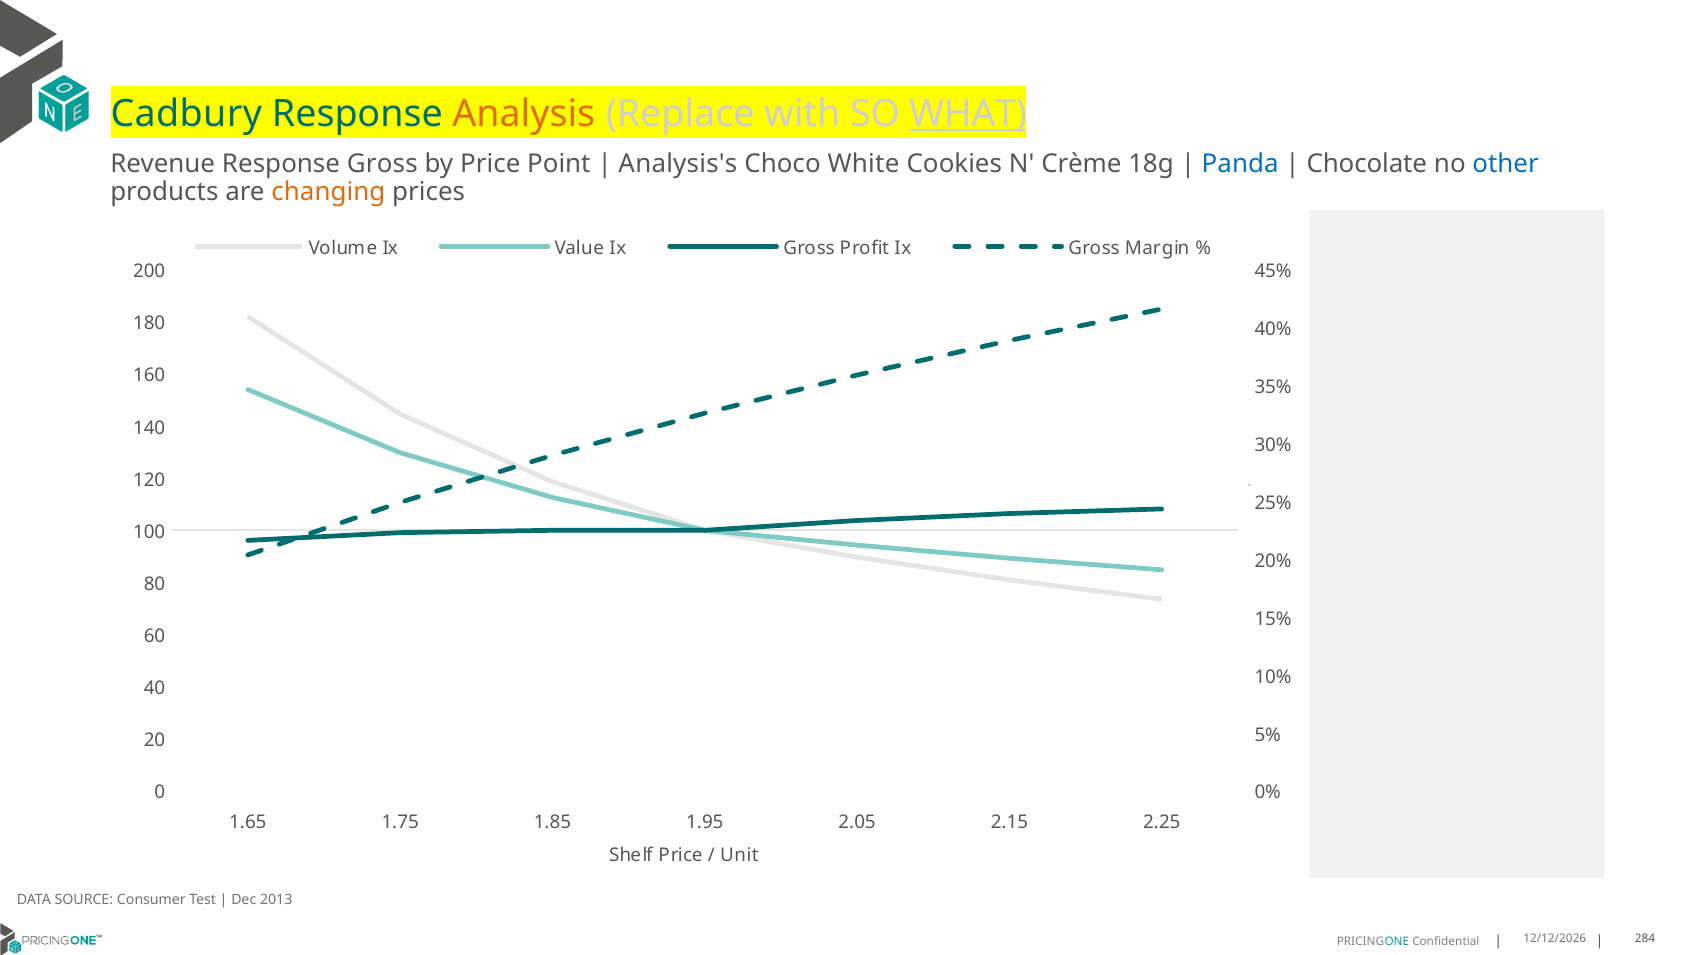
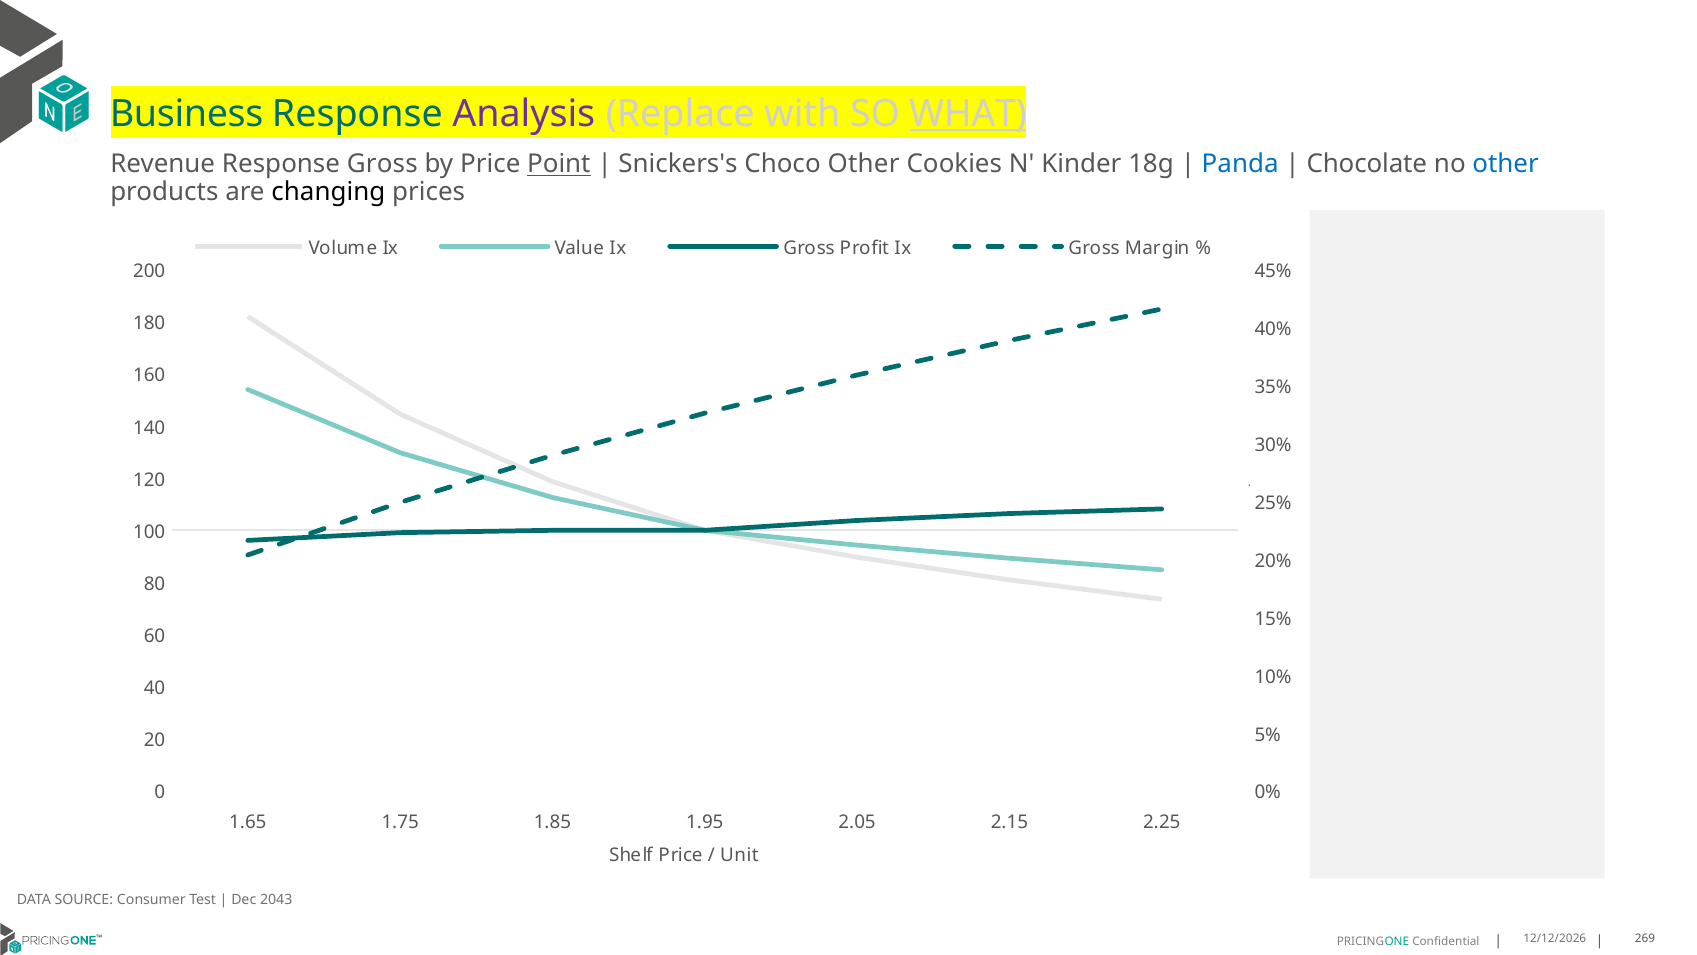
Cadbury: Cadbury -> Business (187, 114)
Analysis colour: orange -> purple (524, 114)
Point underline: none -> present (559, 164)
Analysis's: Analysis's -> Snickers's (678, 164)
Choco White: White -> Other (863, 164)
Crème: Crème -> Kinder (1081, 164)
changing colour: orange -> black (328, 192)
2013: 2013 -> 2043 (276, 899)
284: 284 -> 269 (1645, 939)
